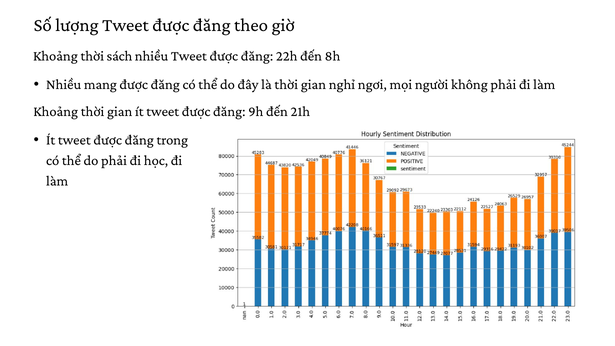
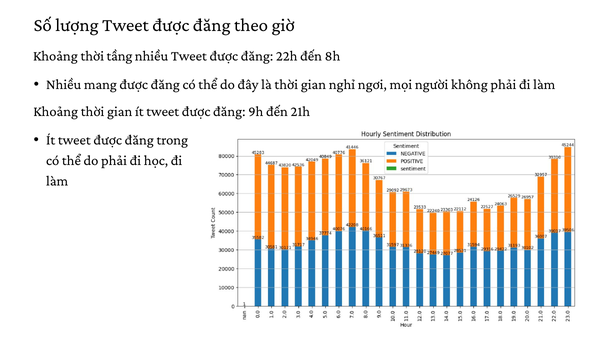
sách: sách -> tầng (119, 56)
